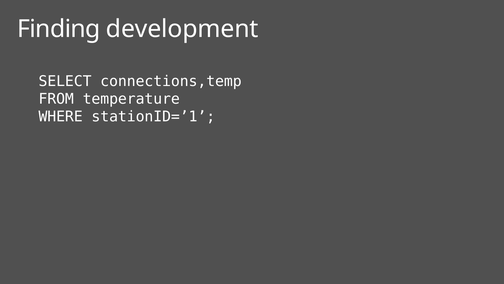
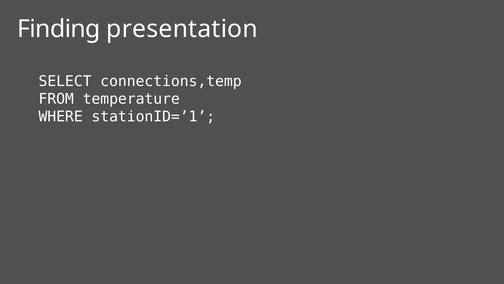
development: development -> presentation (182, 29)
